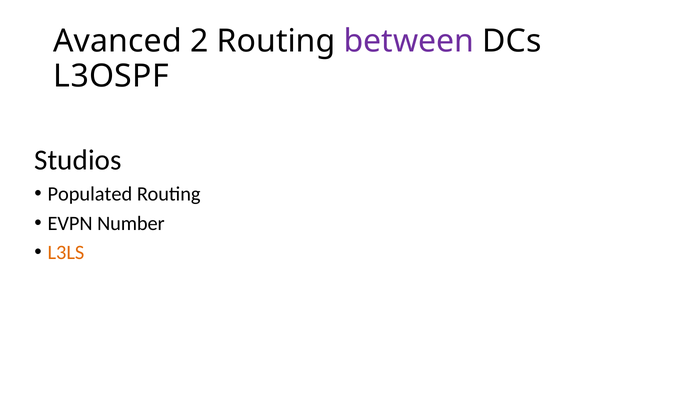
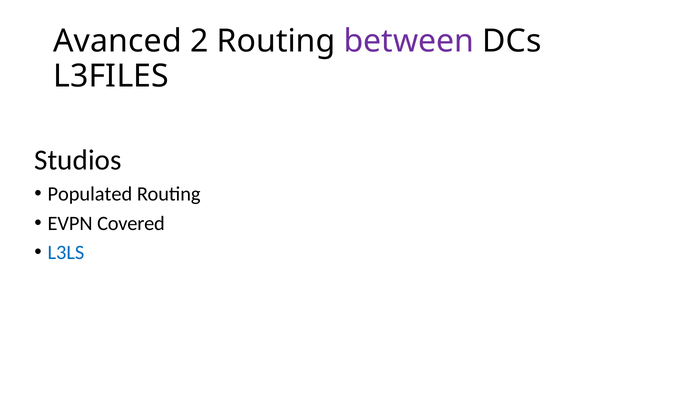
L3OSPF: L3OSPF -> L3FILES (111, 76)
Number: Number -> Covered (131, 223)
L3LS colour: orange -> blue (66, 253)
